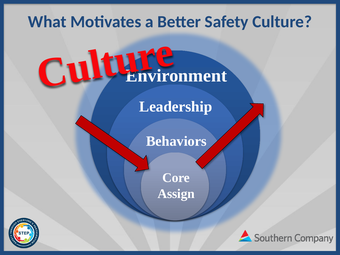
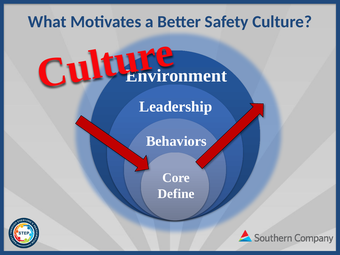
Assign: Assign -> Define (176, 194)
